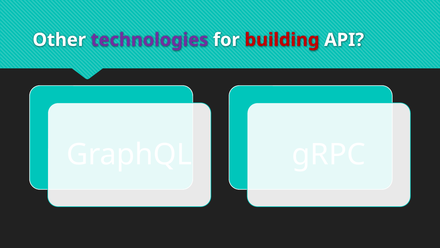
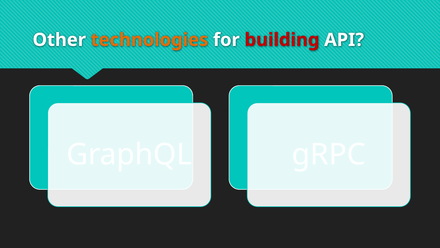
technologies colour: purple -> orange (149, 40)
